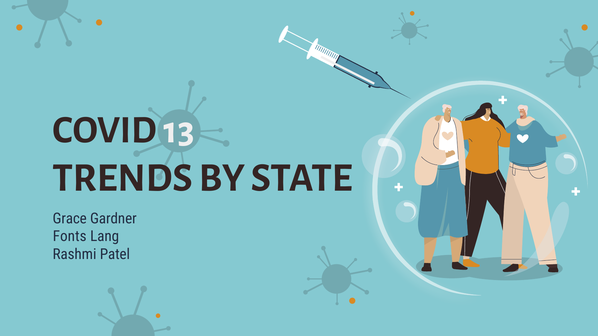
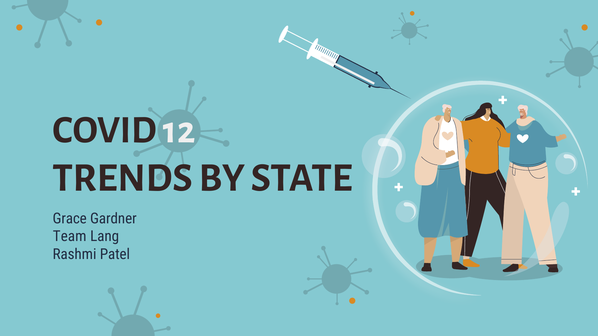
13: 13 -> 12 (179, 130)
Fonts: Fonts -> Team (70, 237)
